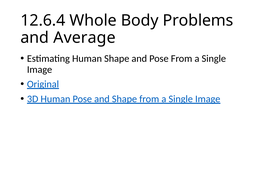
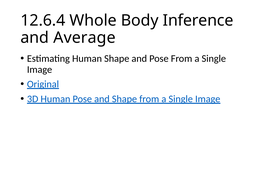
Problems: Problems -> Inference (198, 21)
